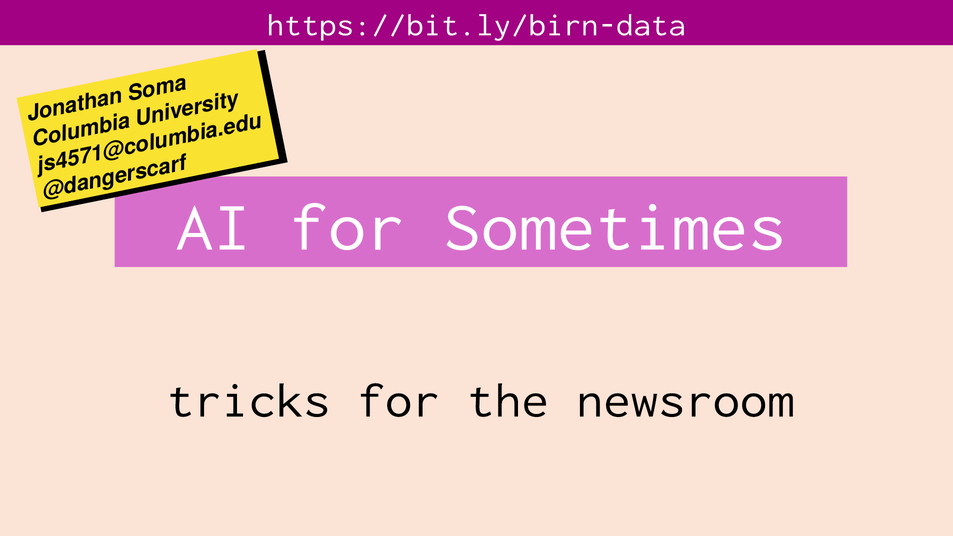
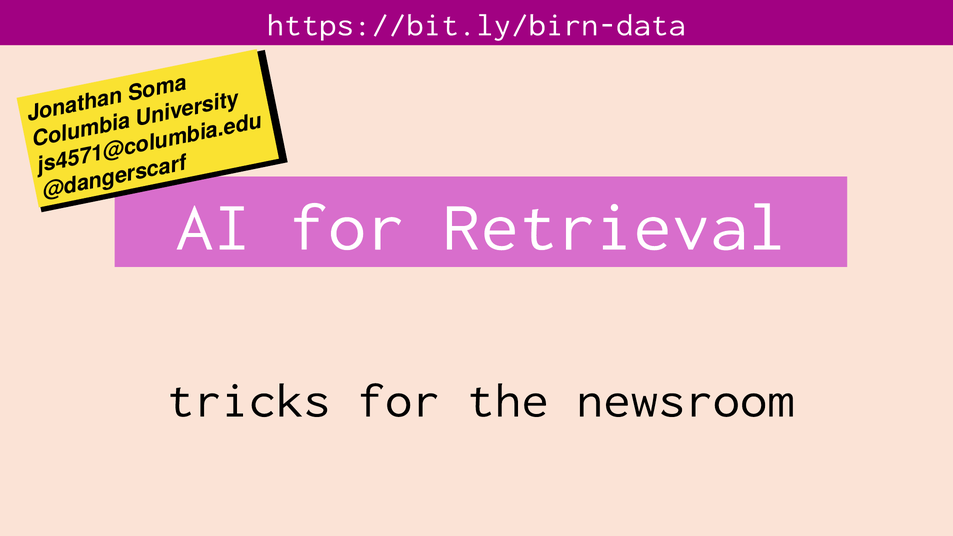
Sometimes: Sometimes -> Retrieval (614, 227)
